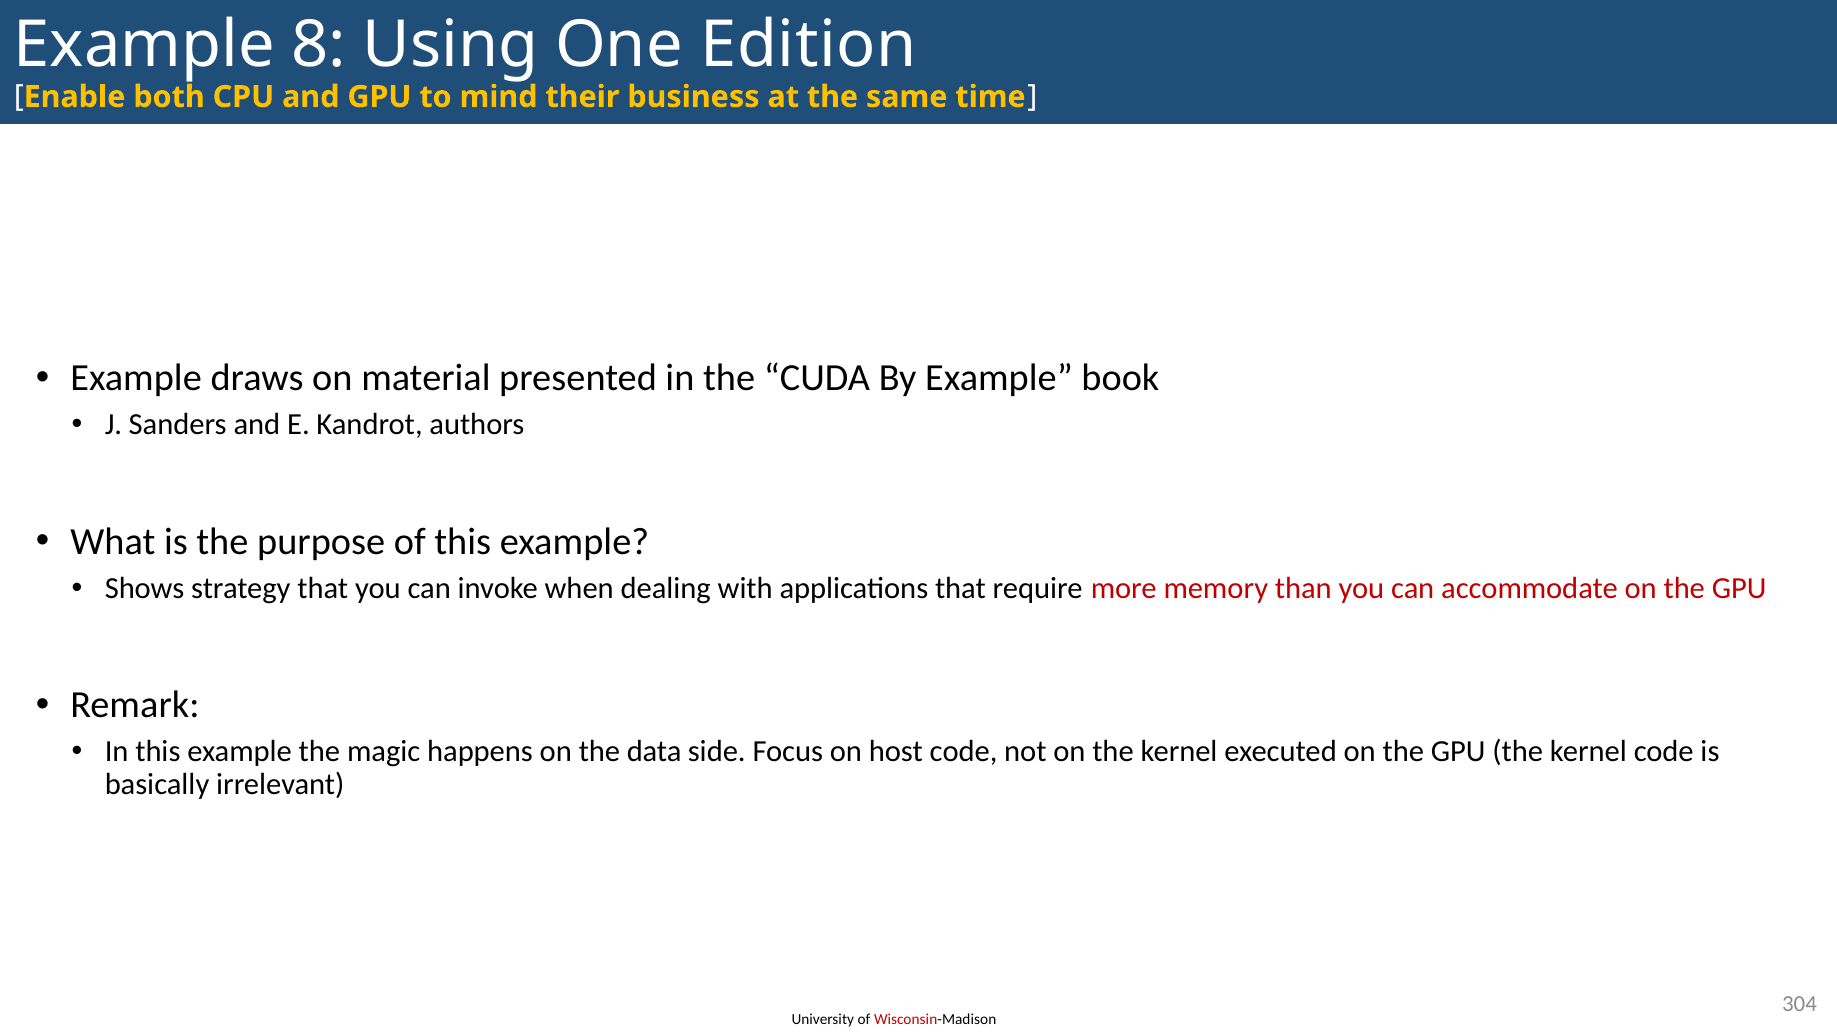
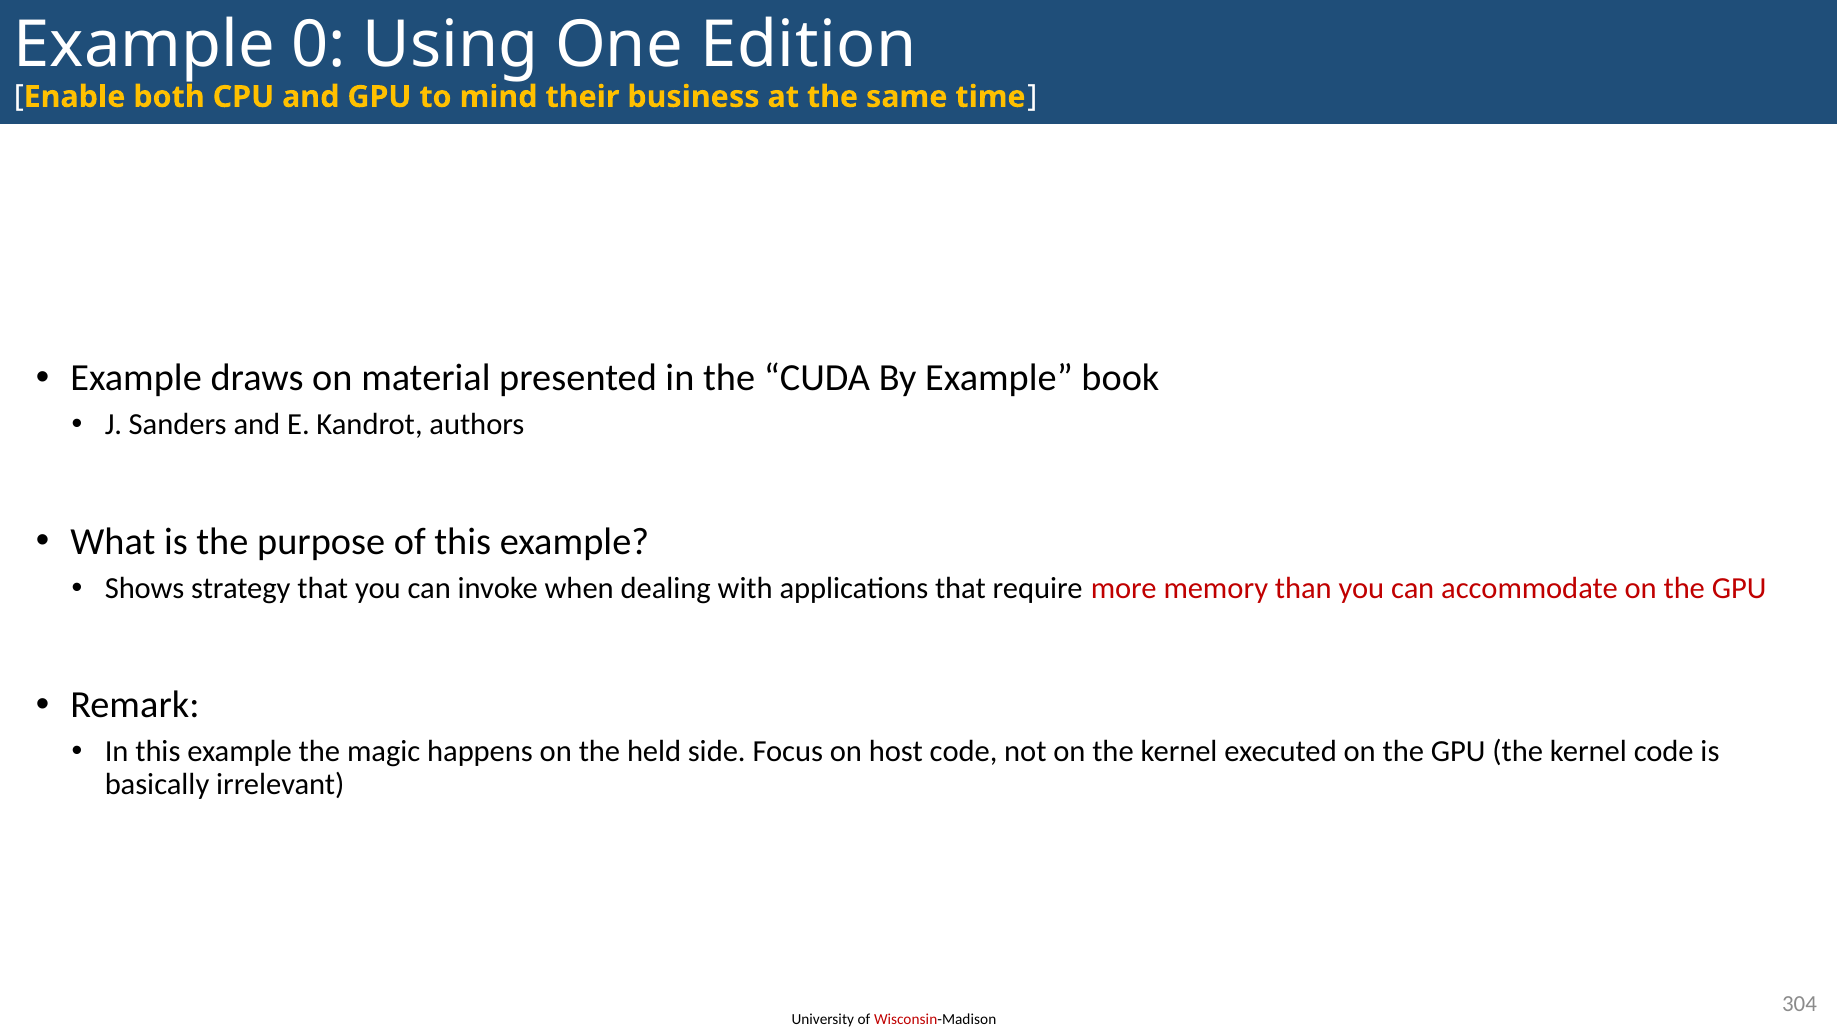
8: 8 -> 0 (319, 45)
data: data -> held (654, 752)
